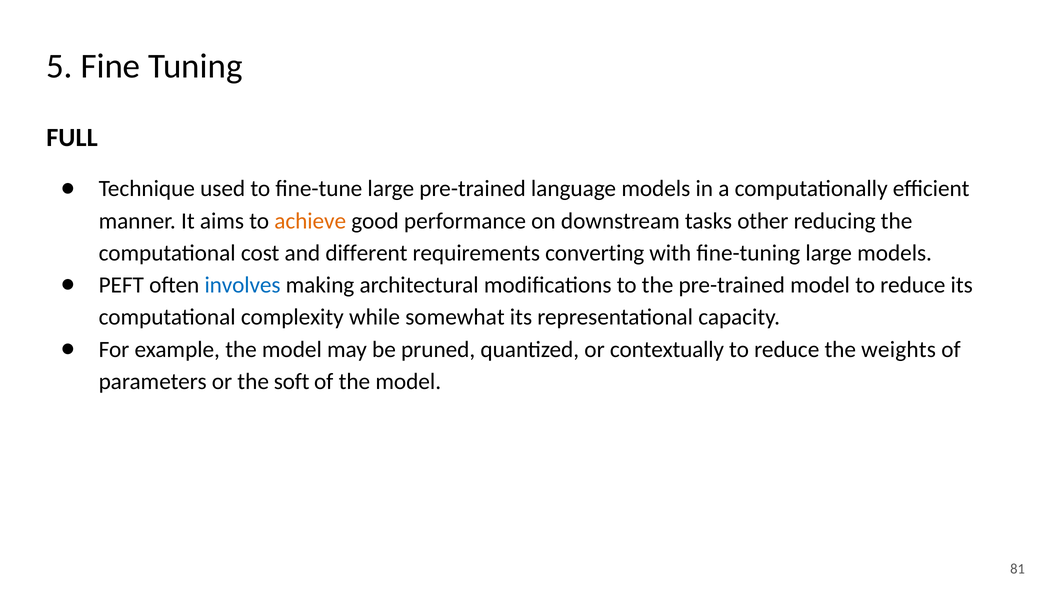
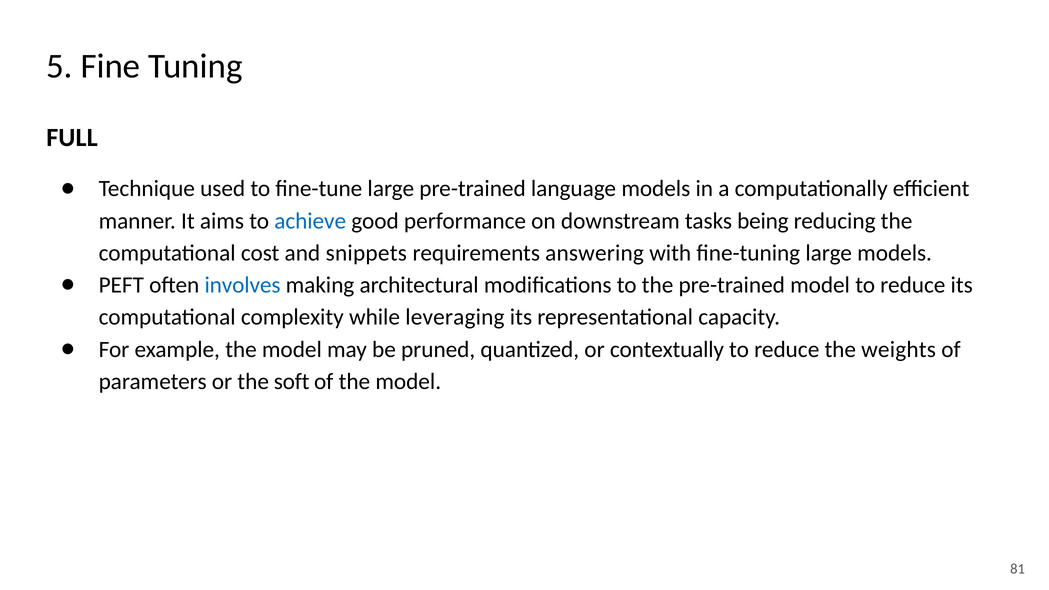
achieve colour: orange -> blue (310, 221)
other: other -> being (763, 221)
different: different -> snippets (366, 253)
converting: converting -> answering (595, 253)
somewhat: somewhat -> leveraging (455, 317)
